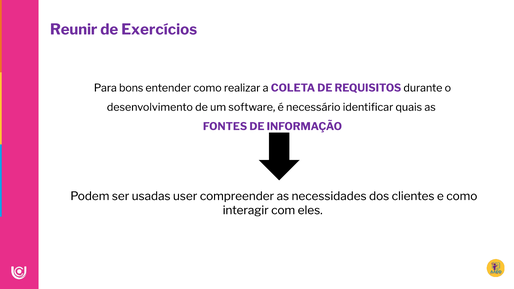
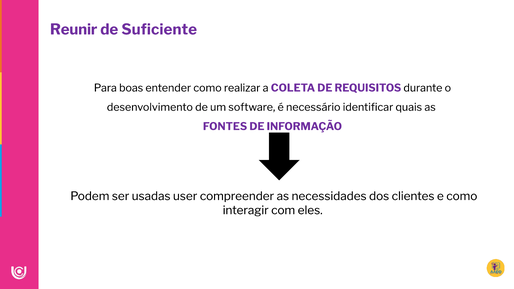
Exercícios: Exercícios -> Suficiente (159, 30)
bons: bons -> boas (131, 88)
